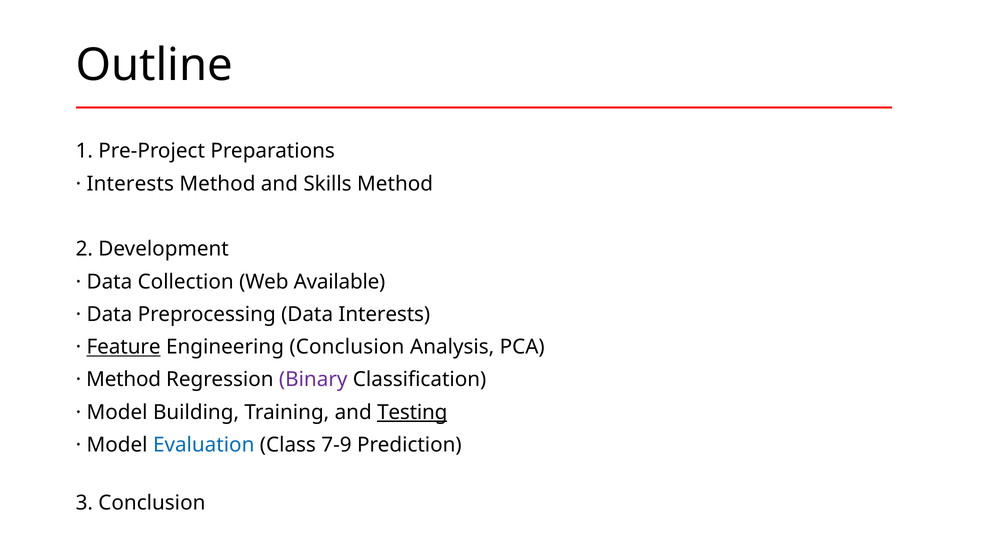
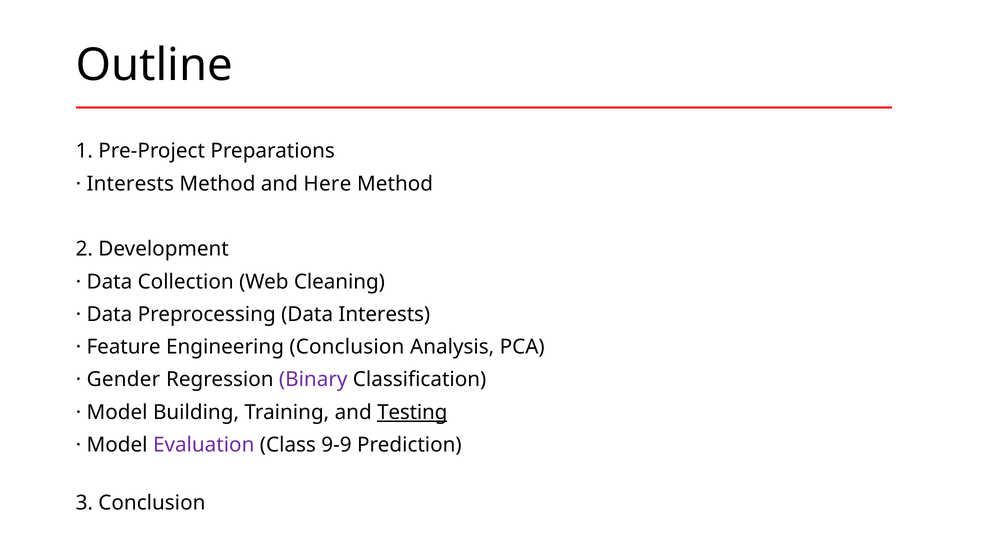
Skills: Skills -> Here (327, 184)
Available: Available -> Cleaning (339, 282)
Feature underline: present -> none (124, 347)
Method: Method -> Gender (123, 380)
Evaluation colour: blue -> purple (204, 445)
7-9: 7-9 -> 9-9 (336, 445)
